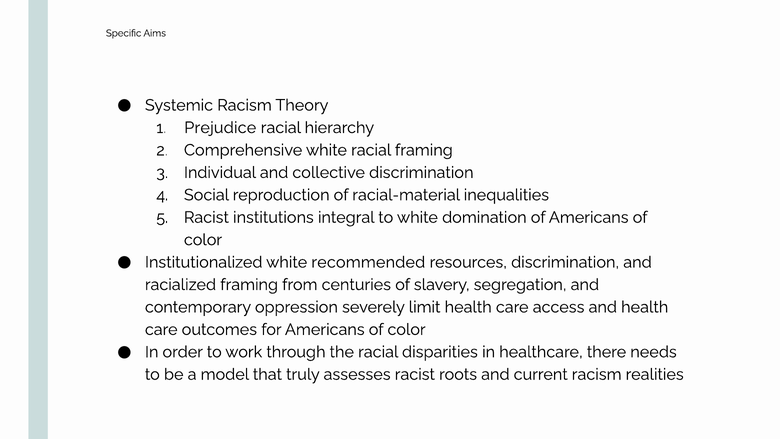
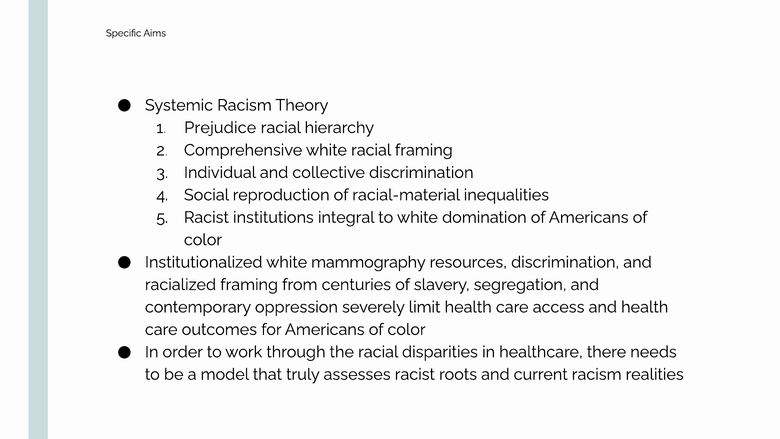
recommended: recommended -> mammography (368, 262)
